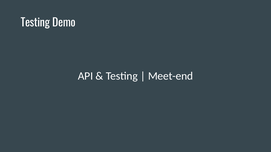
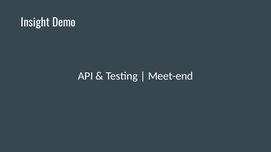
Testing: Testing -> Insight (35, 23)
